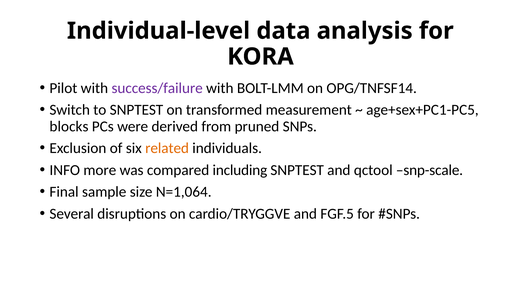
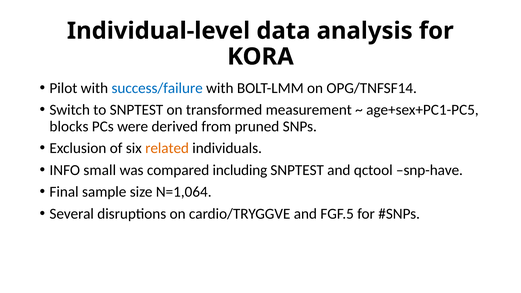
success/failure colour: purple -> blue (157, 88)
more: more -> small (100, 170)
snp-scale: snp-scale -> snp-have (429, 170)
